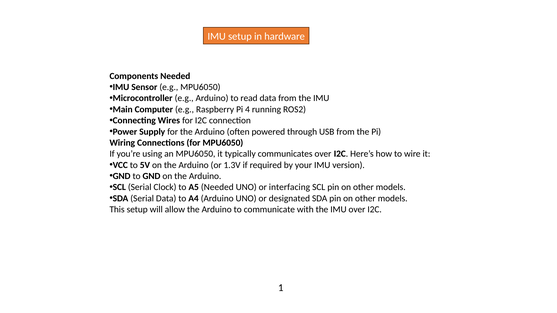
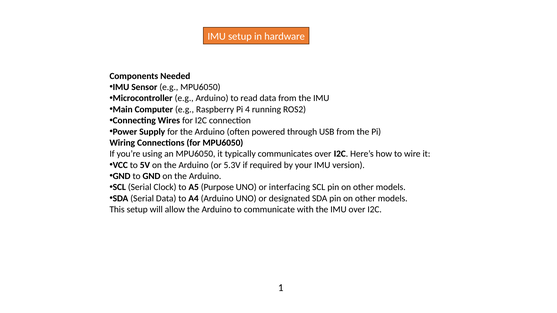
1.3V: 1.3V -> 5.3V (232, 165)
A5 Needed: Needed -> Purpose (217, 187)
